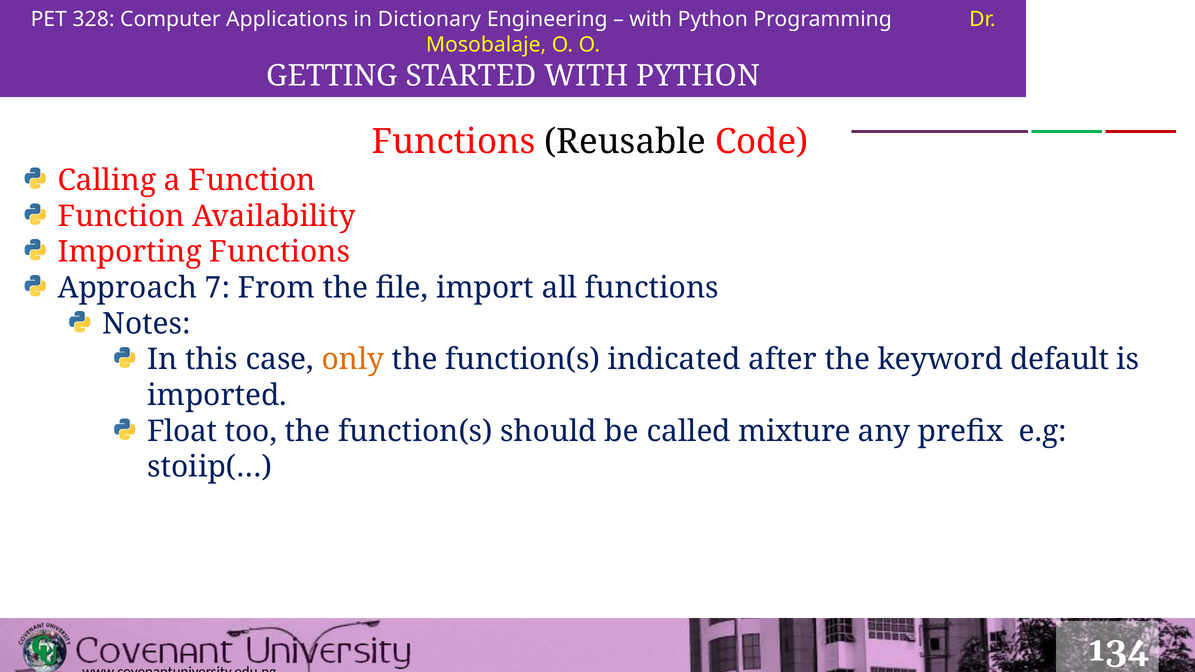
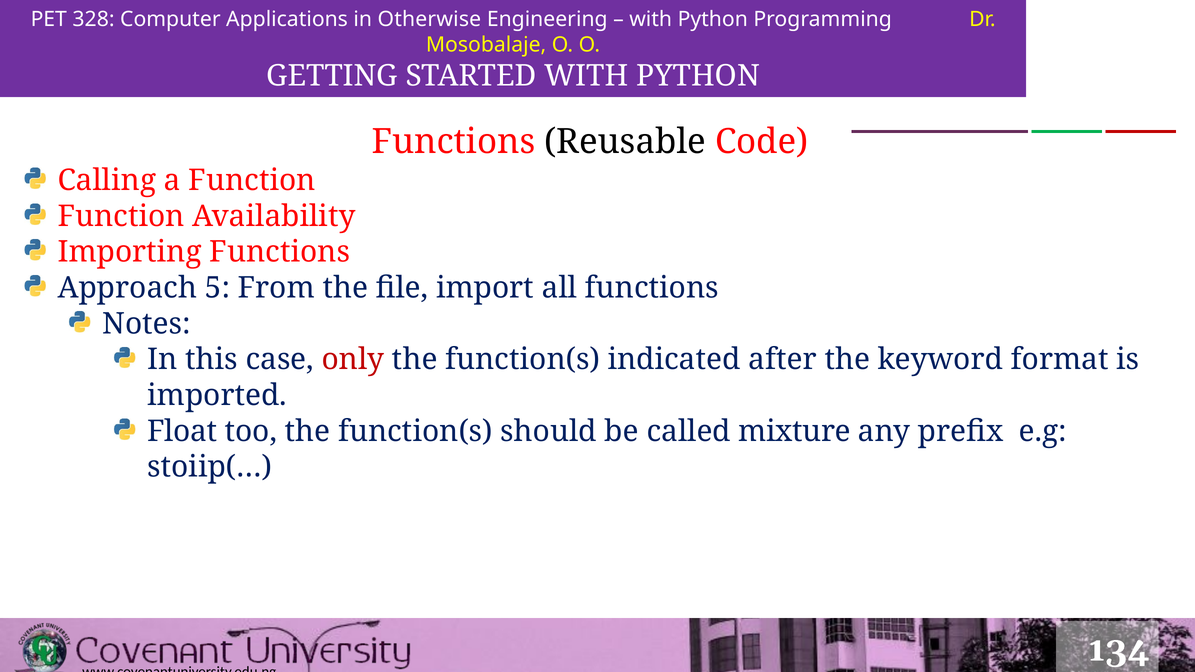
Dictionary: Dictionary -> Otherwise (429, 19)
7: 7 -> 5 (217, 288)
only colour: orange -> red (353, 360)
default: default -> format (1060, 360)
